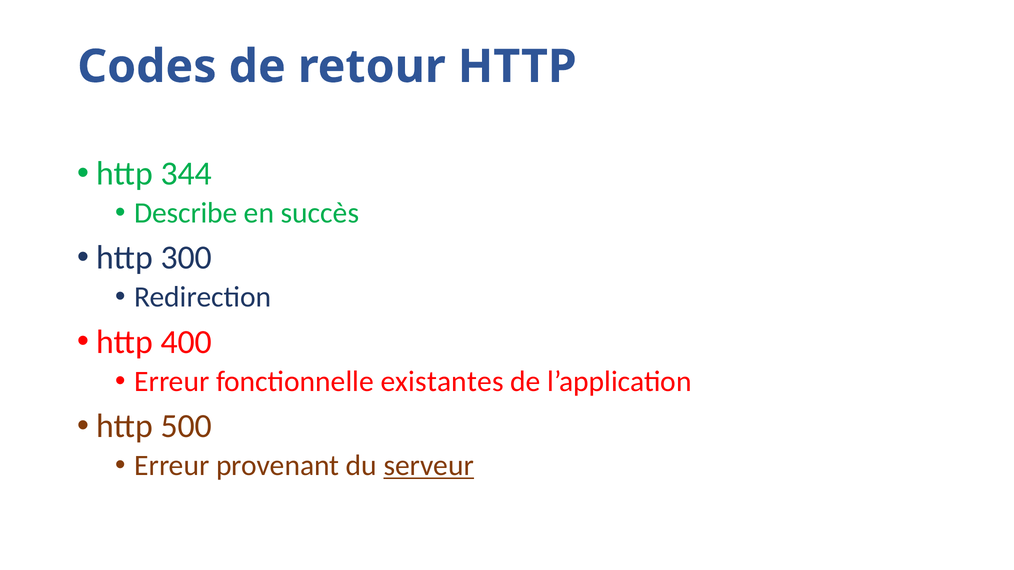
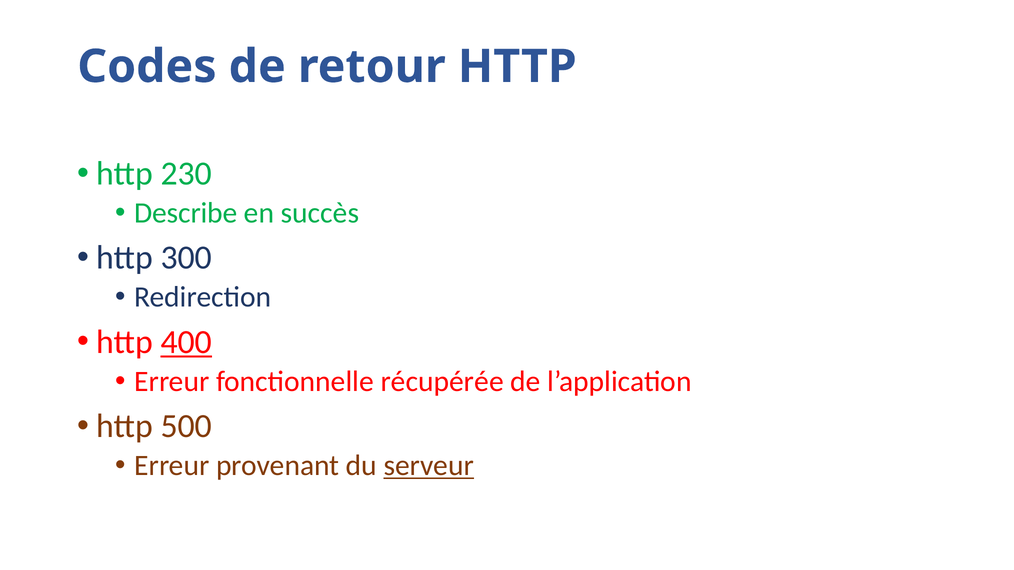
344: 344 -> 230 (186, 174)
400 underline: none -> present (186, 342)
existantes: existantes -> récupérée (442, 382)
